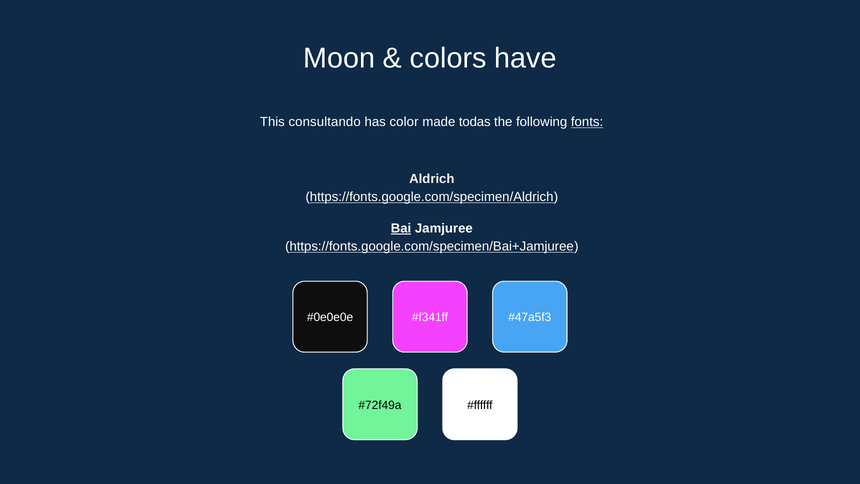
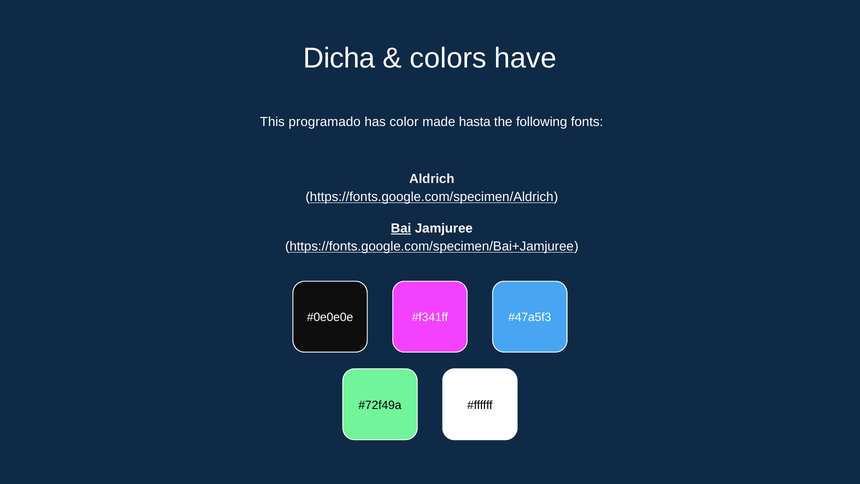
Moon: Moon -> Dicha (339, 58)
consultando: consultando -> programado (325, 122)
todas: todas -> hasta (475, 122)
fonts underline: present -> none (587, 122)
